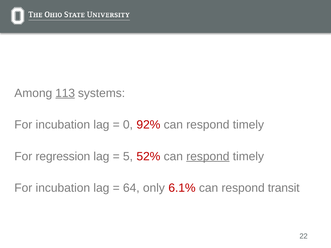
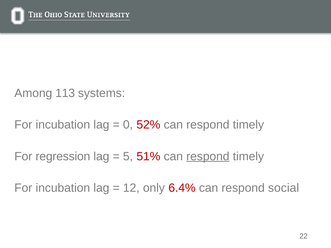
113 underline: present -> none (65, 93)
92%: 92% -> 52% (148, 125)
52%: 52% -> 51% (148, 156)
64: 64 -> 12 (131, 188)
6.1%: 6.1% -> 6.4% (182, 188)
transit: transit -> social (284, 188)
